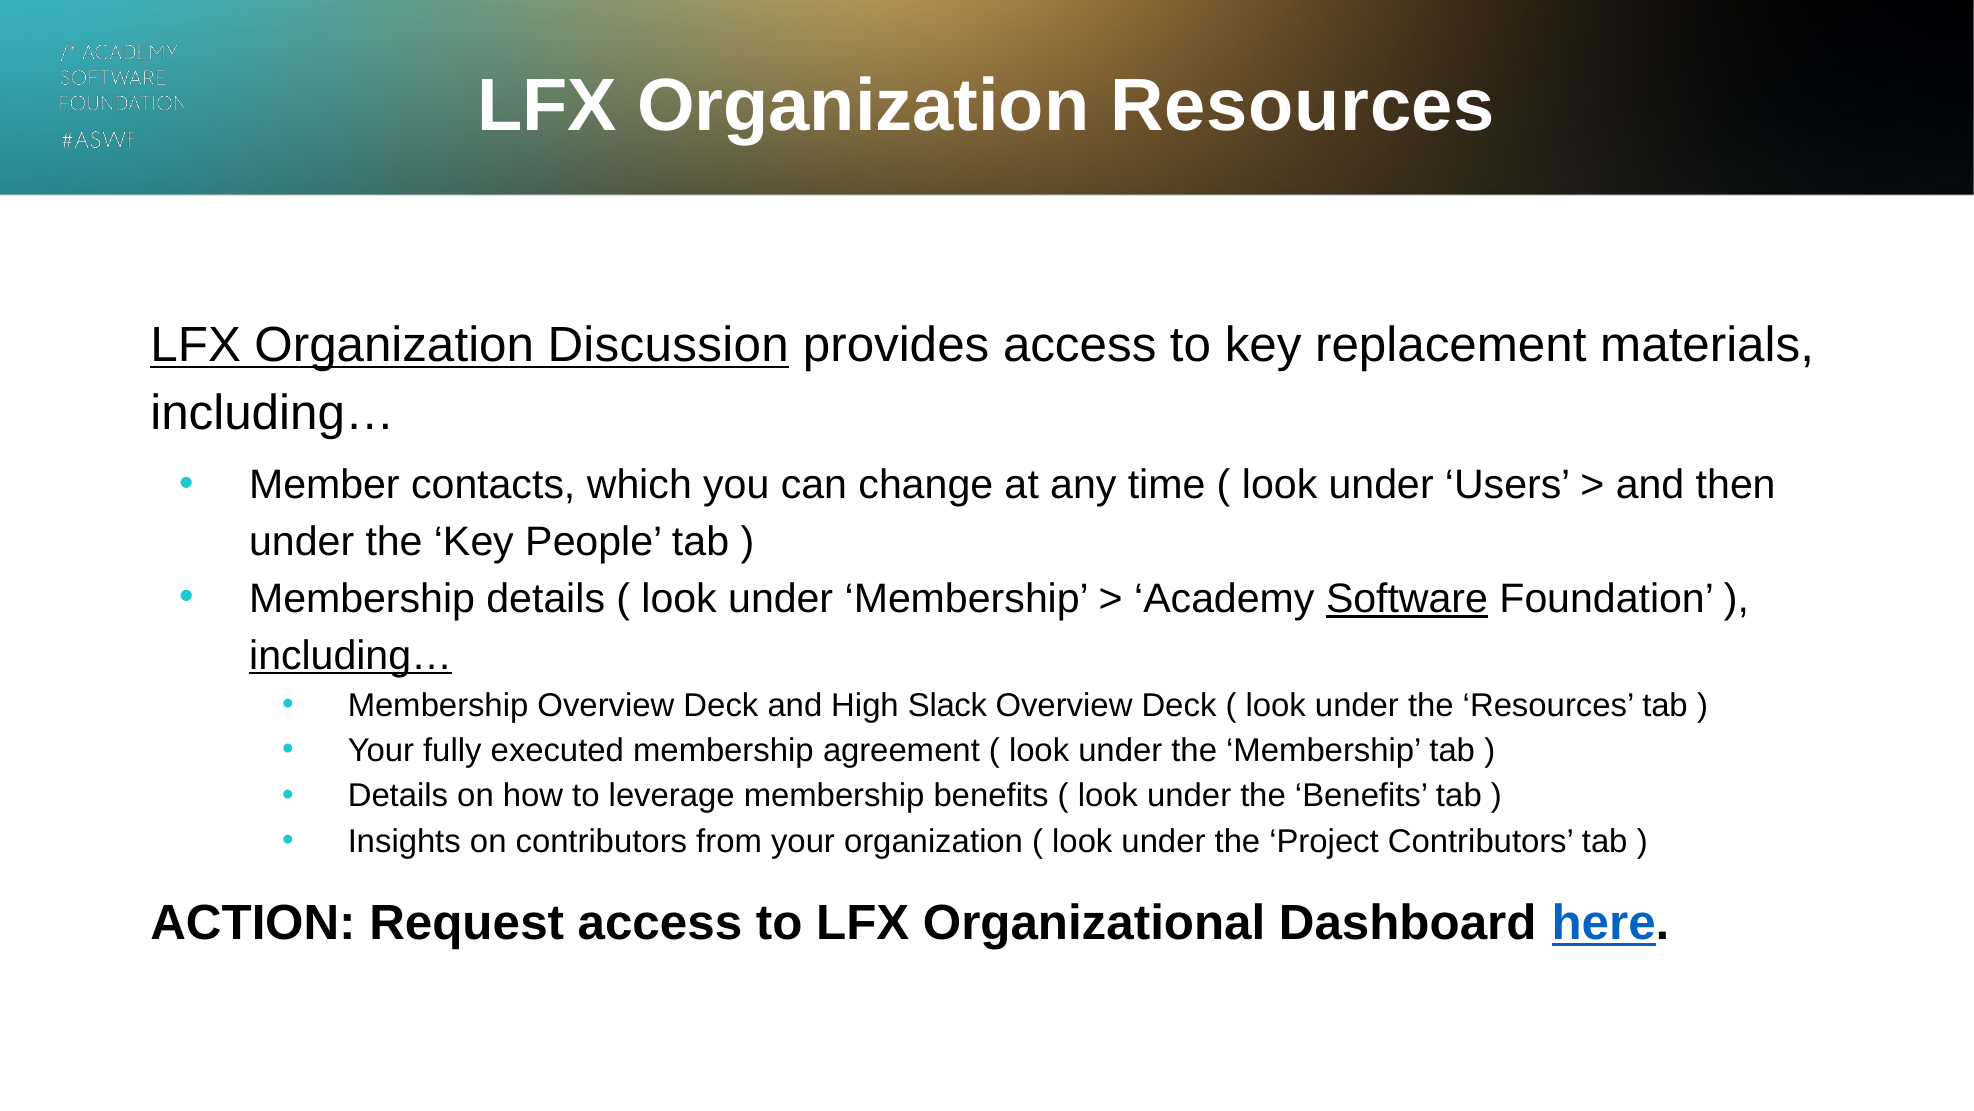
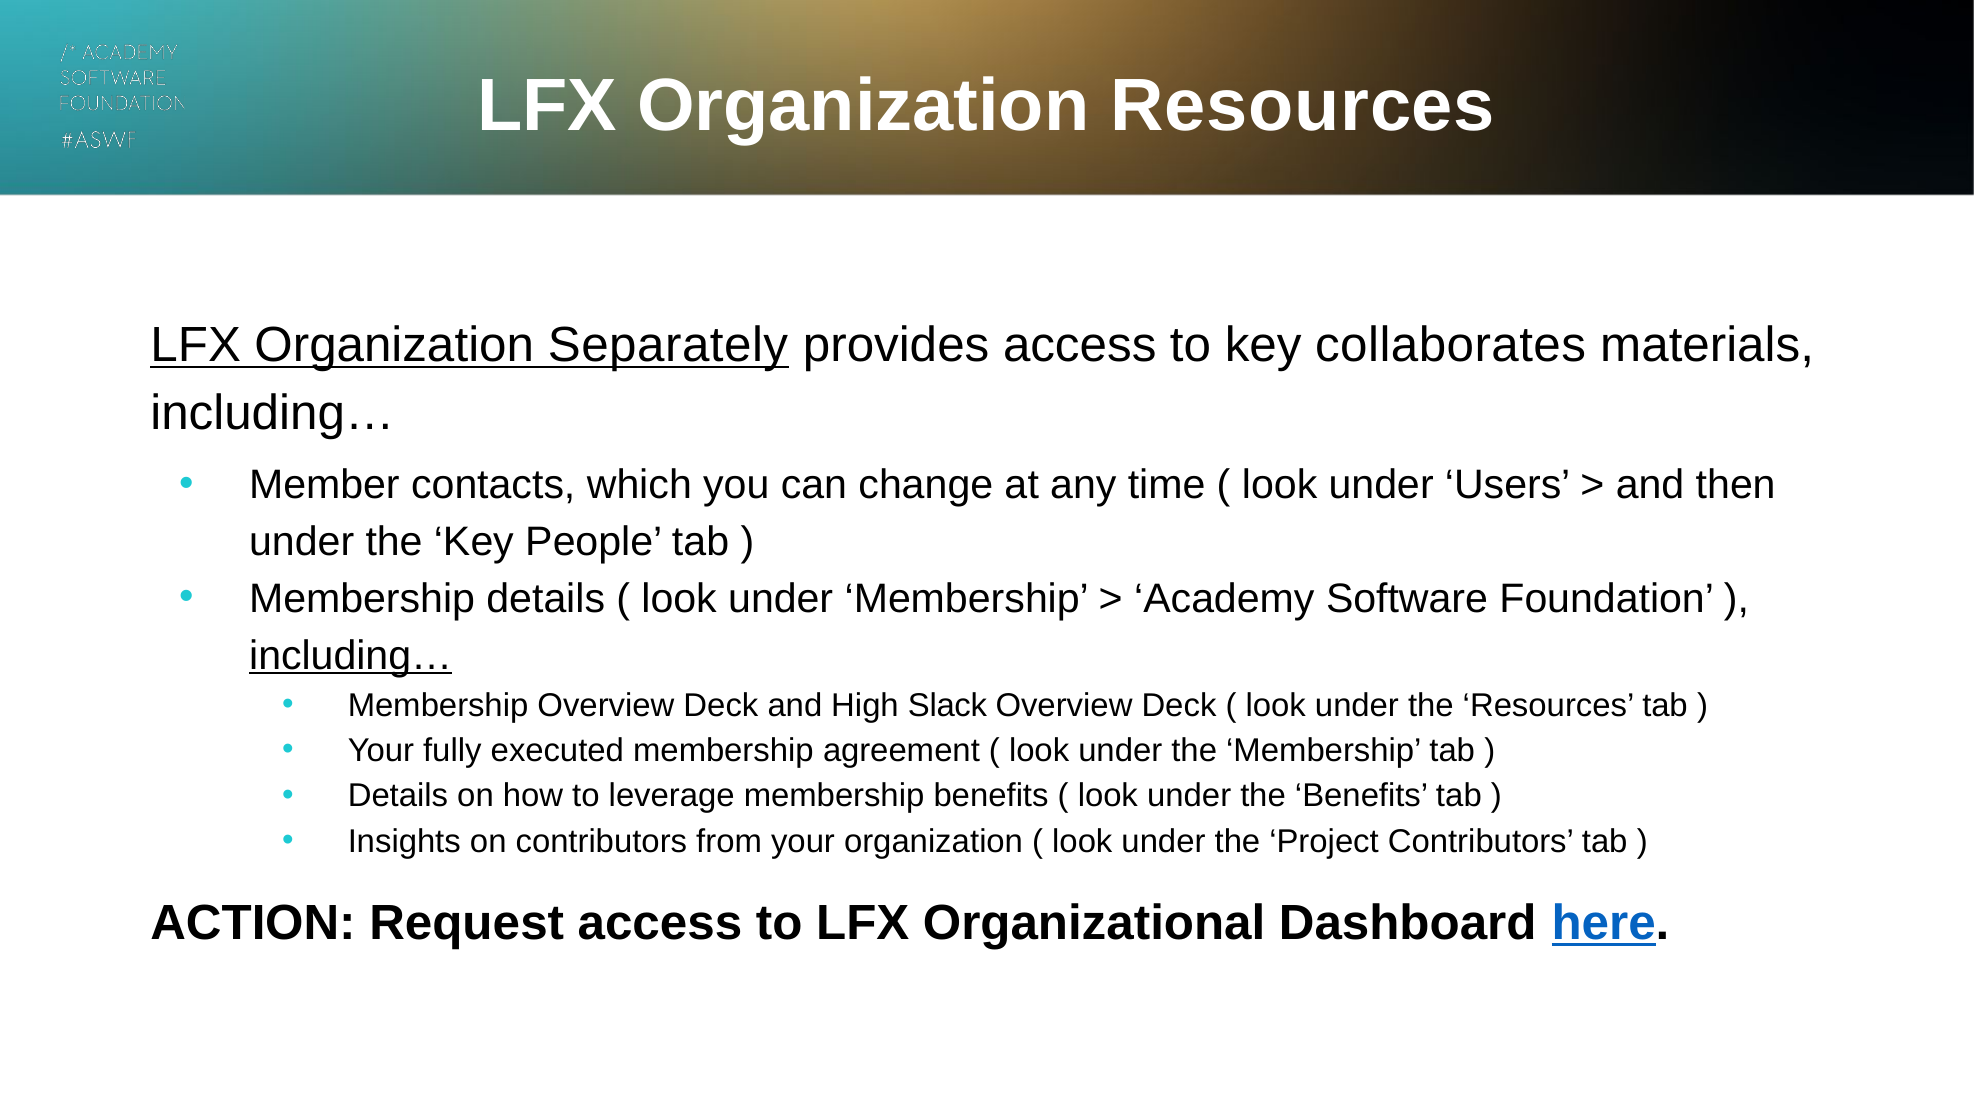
Discussion: Discussion -> Separately (668, 345)
replacement: replacement -> collaborates (1451, 345)
Software underline: present -> none (1407, 598)
